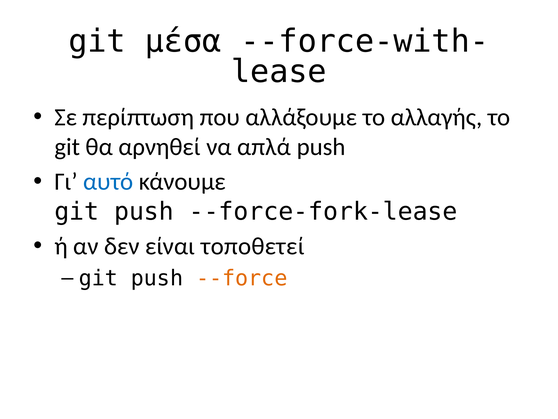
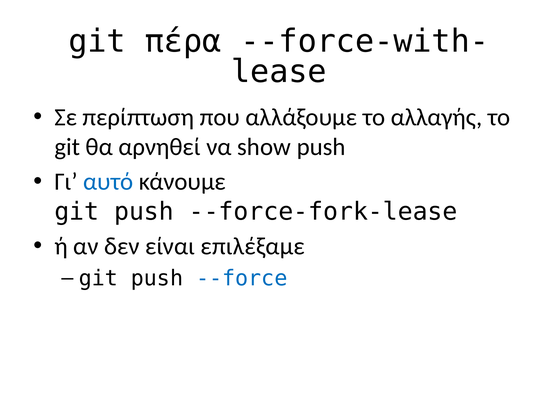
μέσα: μέσα -> πέρα (183, 41)
απλά: απλά -> show (264, 147)
τοποθετεί: τοποθετεί -> επιλέξαμε (253, 246)
--force colour: orange -> blue (242, 278)
